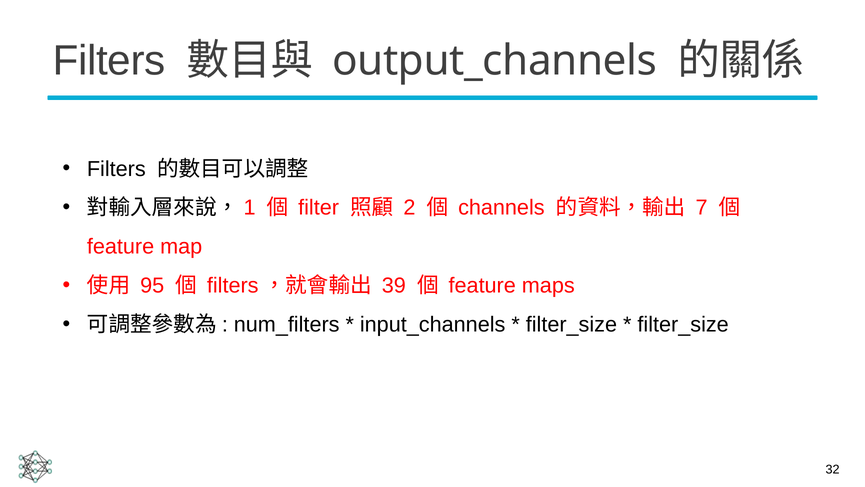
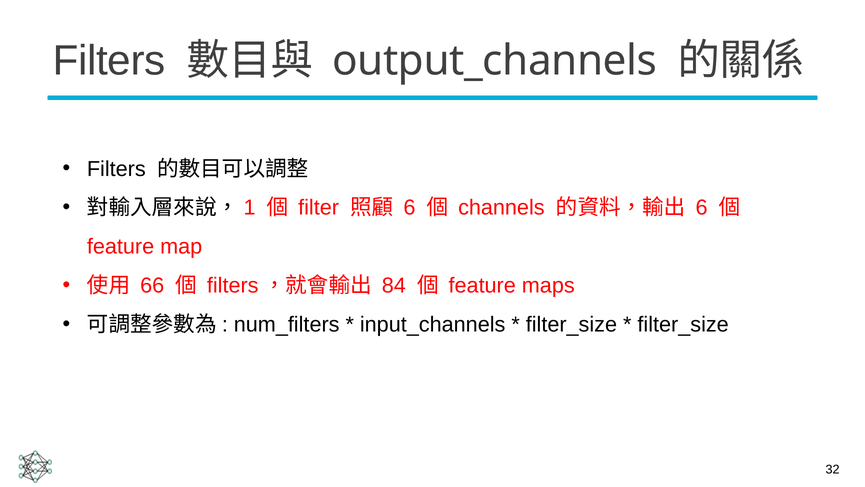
2: 2 -> 6 (409, 208)
7: 7 -> 6 (702, 208)
95: 95 -> 66 (152, 286)
39: 39 -> 84 (394, 286)
